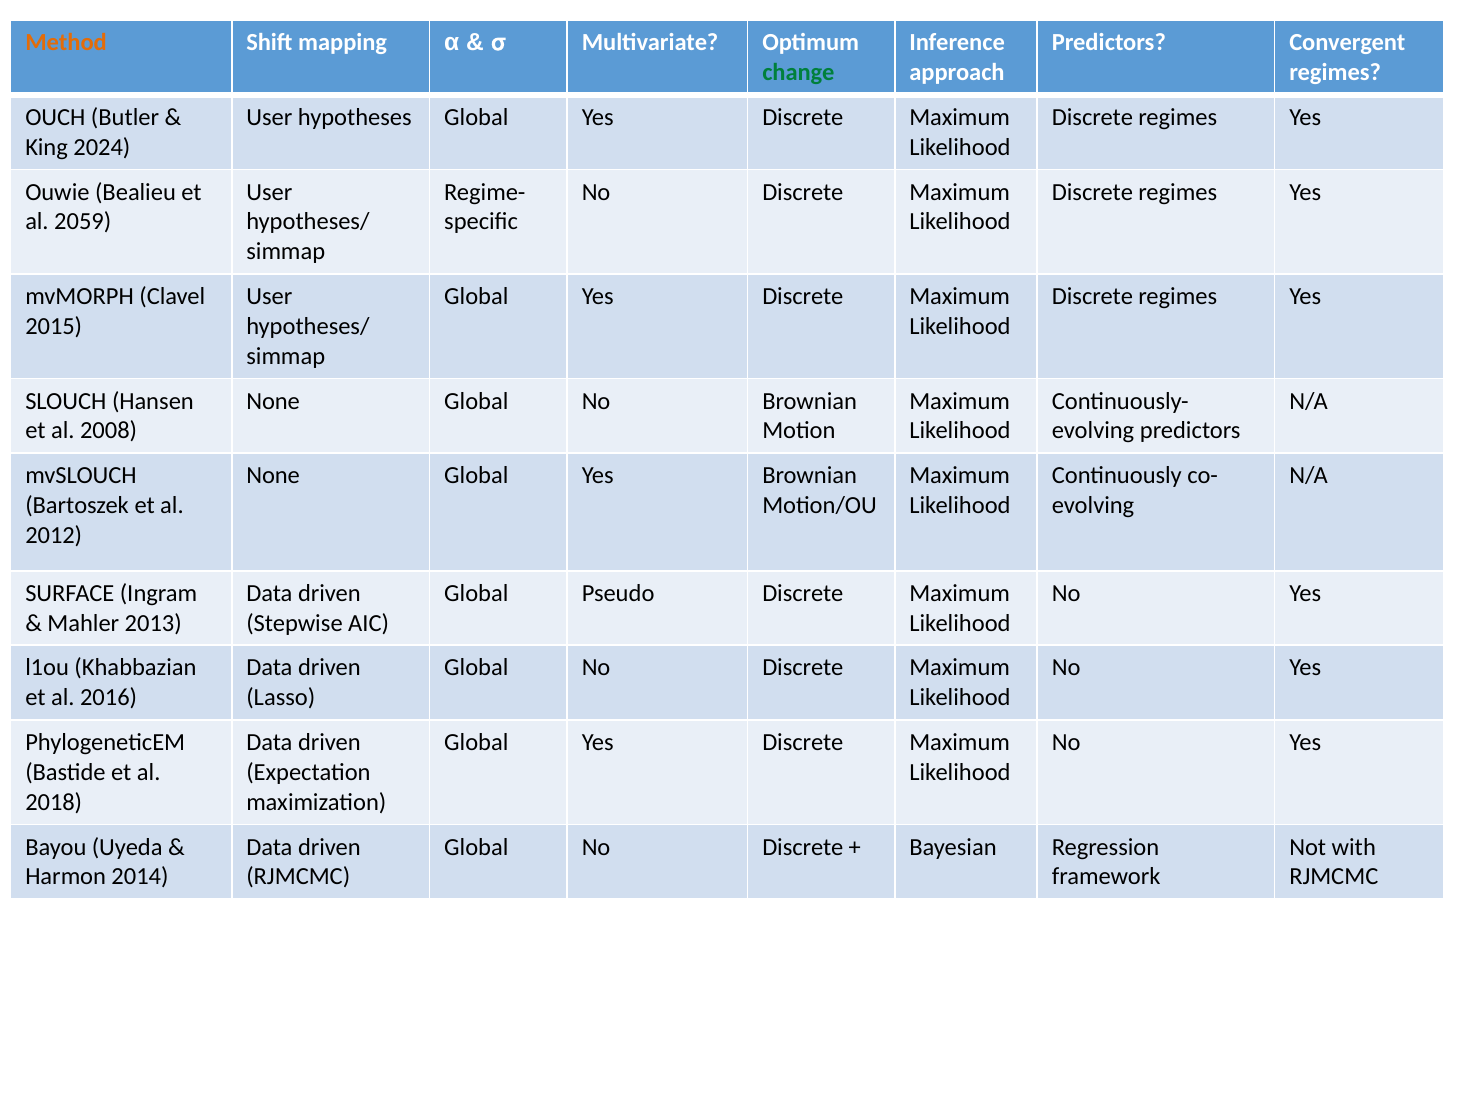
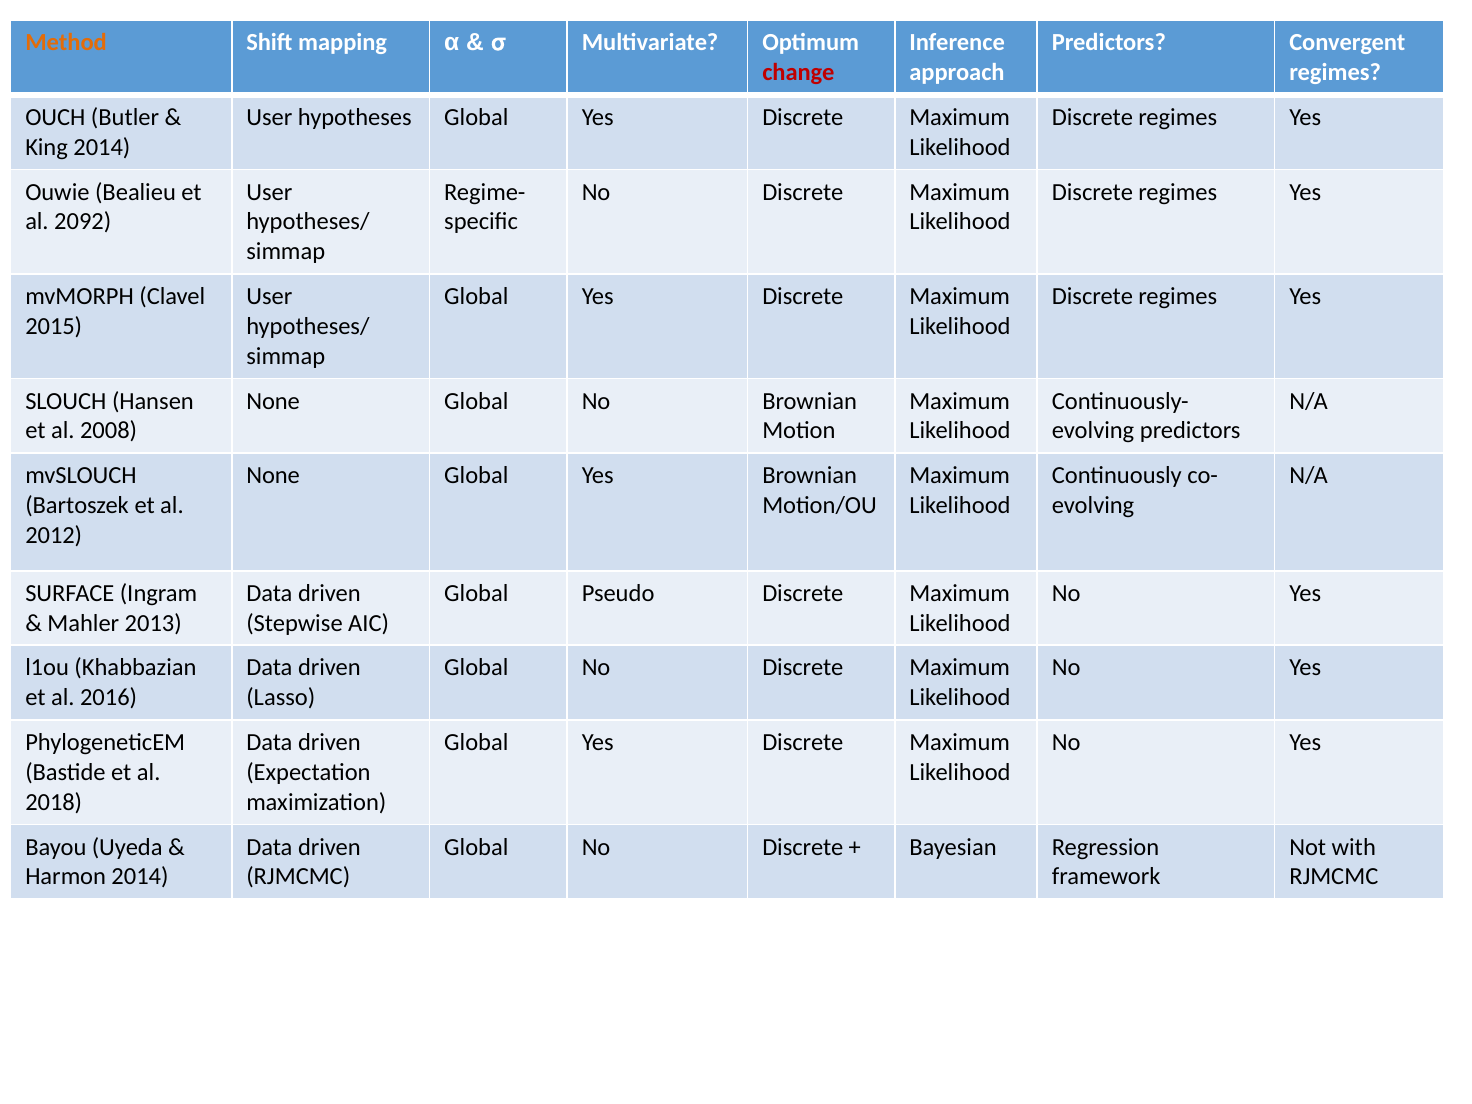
change colour: green -> red (798, 73)
King 2024: 2024 -> 2014 (102, 147)
2059: 2059 -> 2092 (83, 222)
